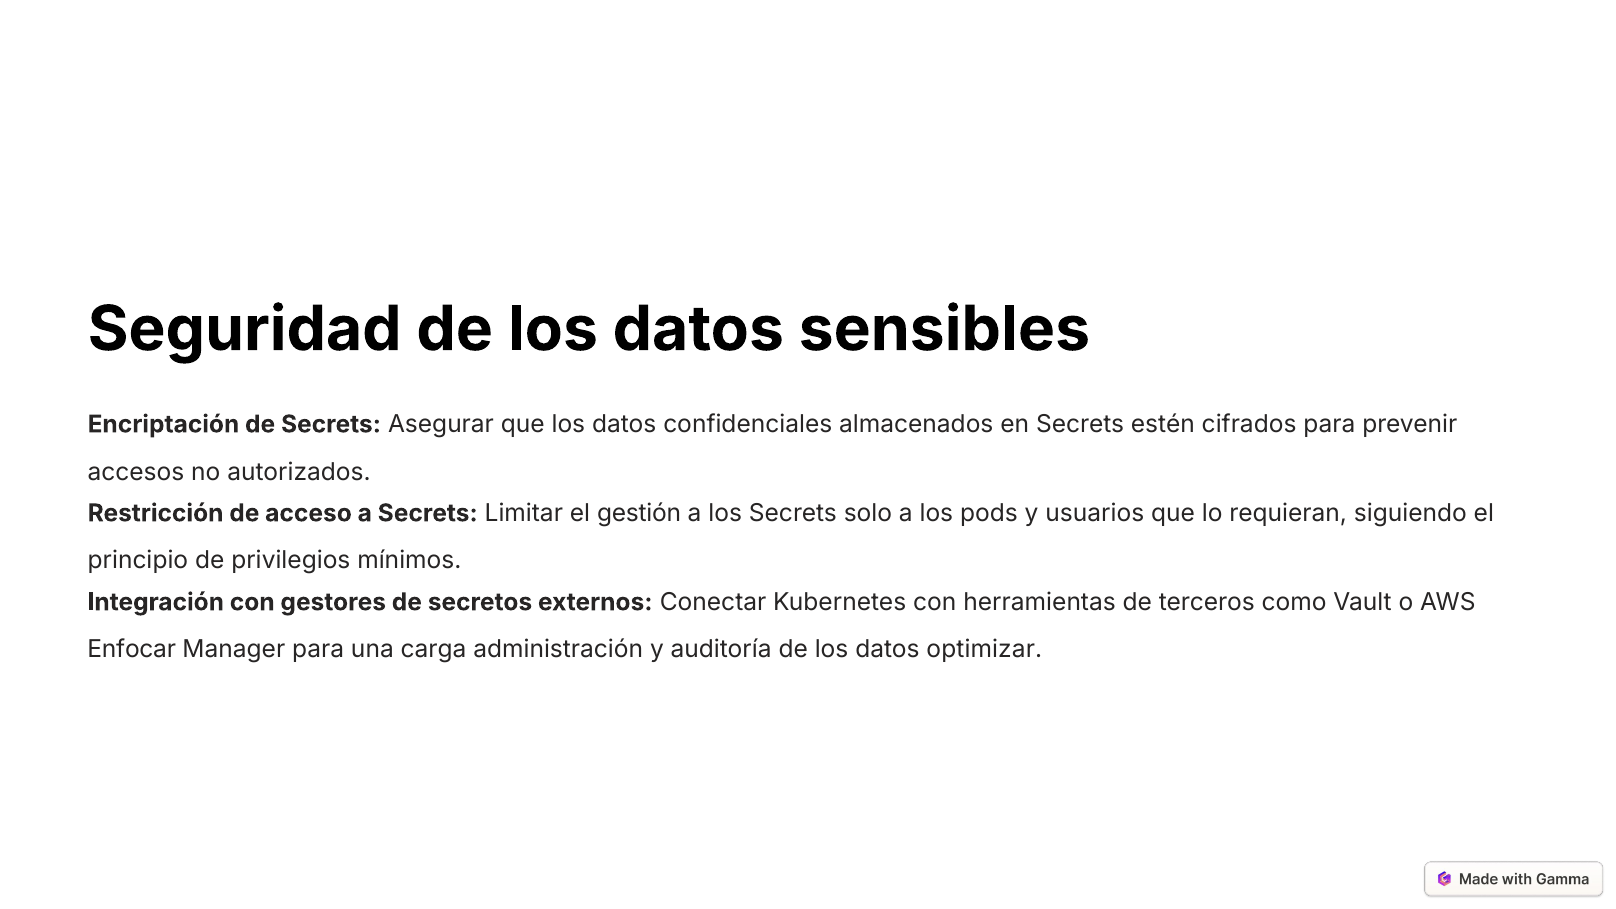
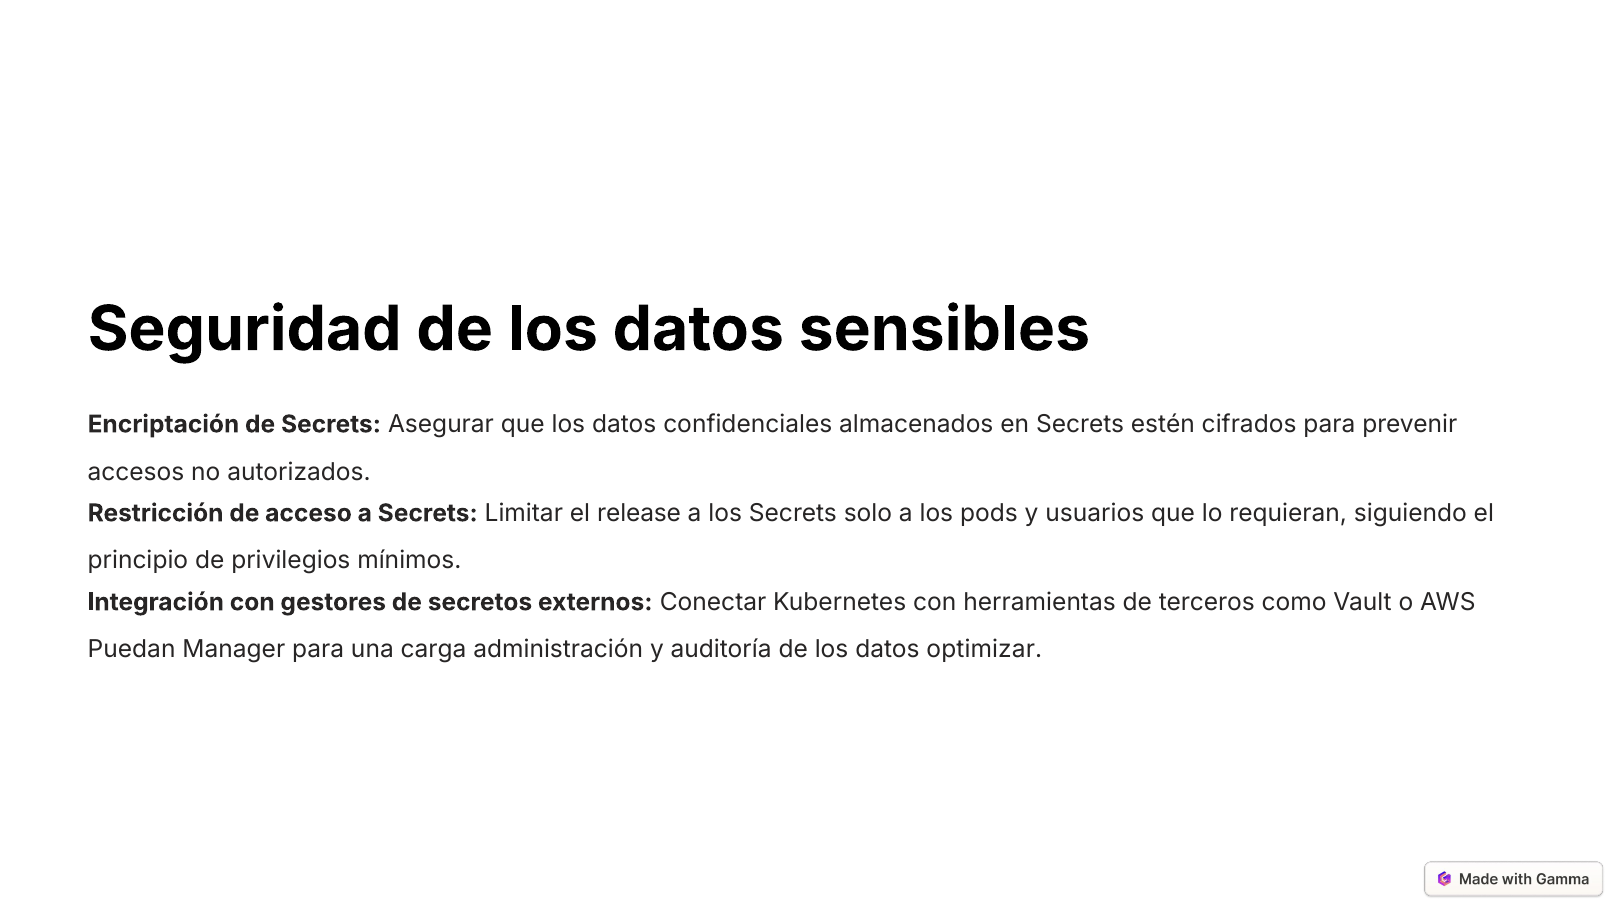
gestión: gestión -> release (639, 513)
Enfocar: Enfocar -> Puedan (132, 650)
